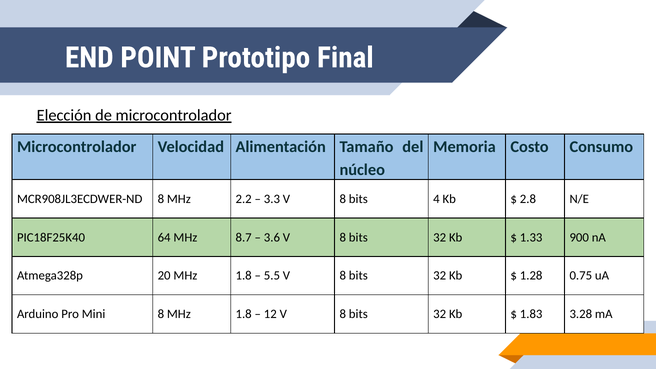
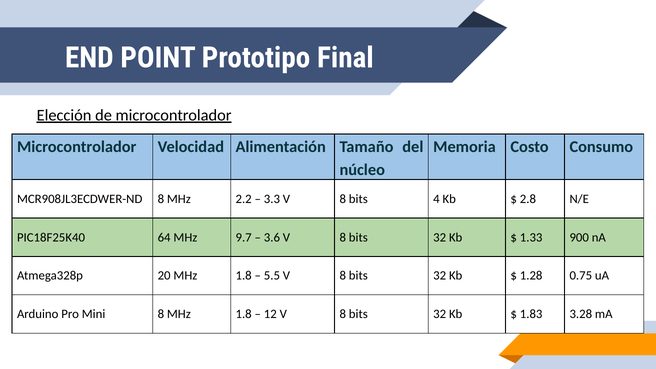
8.7: 8.7 -> 9.7 (244, 237)
